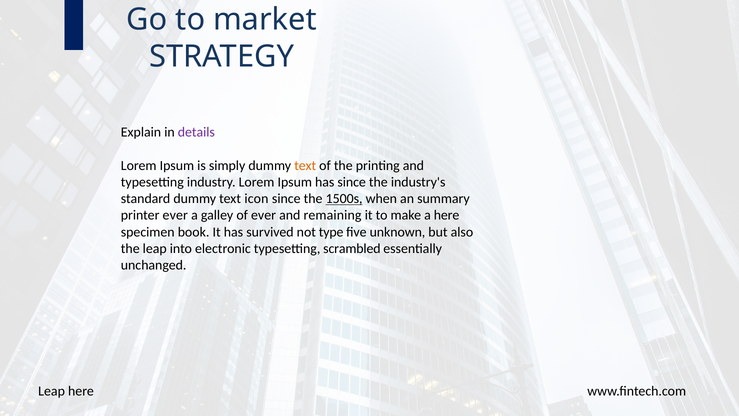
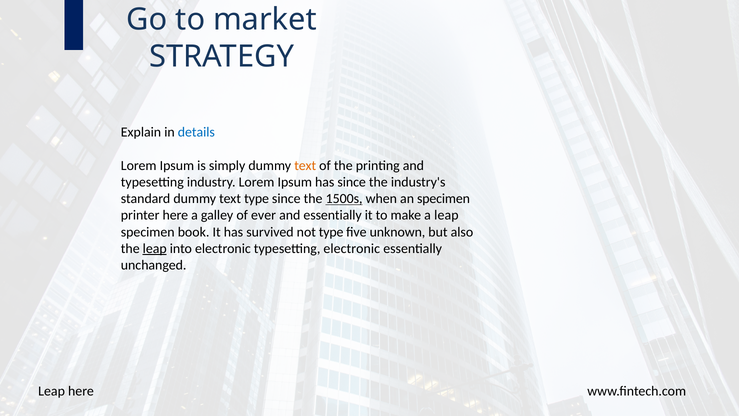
details colour: purple -> blue (196, 132)
text icon: icon -> type (257, 199)
an summary: summary -> specimen (444, 199)
printer ever: ever -> here (175, 215)
and remaining: remaining -> essentially (333, 215)
a here: here -> leap (446, 215)
leap underline: none -> present (155, 249)
typesetting scrambled: scrambled -> electronic (352, 249)
